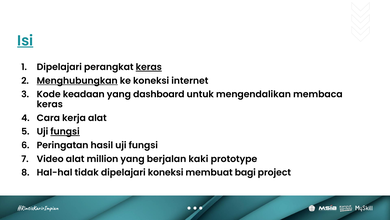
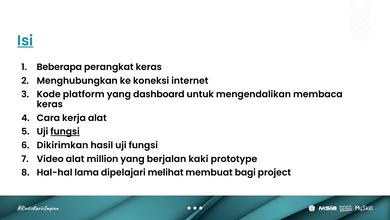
Dipelajari: Dipelajari -> Beberapa (59, 67)
keras underline: present -> none (149, 67)
Menghubungkan underline: present -> none (77, 81)
keadaan: keadaan -> platform (84, 94)
Peringatan: Peringatan -> Dikirimkan (62, 145)
tidak: tidak -> lama (87, 172)
dipelajari koneksi: koneksi -> melihat (166, 172)
